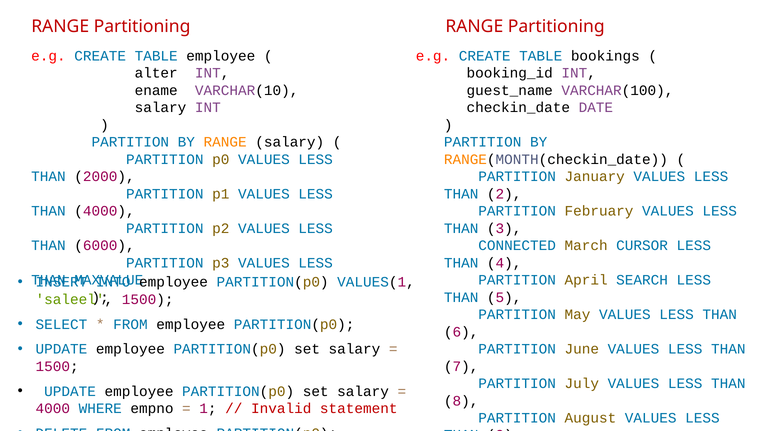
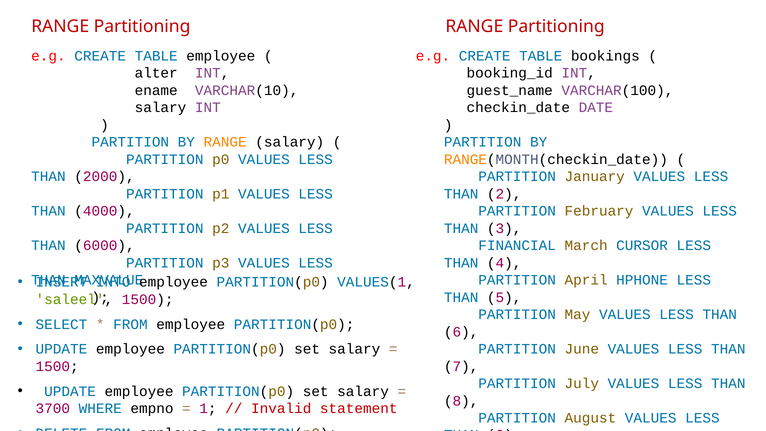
CONNECTED: CONNECTED -> FINANCIAL (517, 246)
SEARCH: SEARCH -> HPHONE (642, 280)
4000: 4000 -> 3700 (53, 408)
